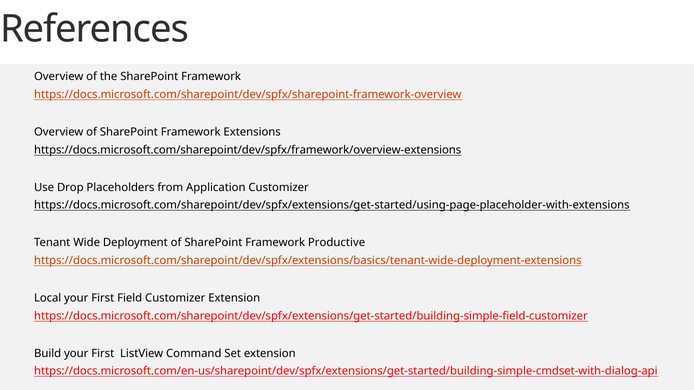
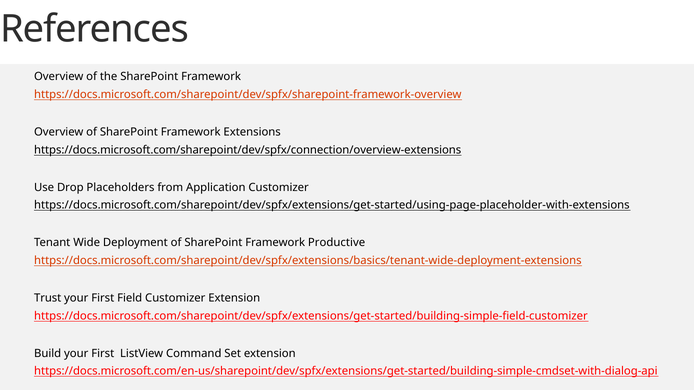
https://docs.microsoft.com/sharepoint/dev/spfx/framework/overview-extensions: https://docs.microsoft.com/sharepoint/dev/spfx/framework/overview-extensions -> https://docs.microsoft.com/sharepoint/dev/spfx/connection/overview-extensions (248, 150)
Local: Local -> Trust (48, 298)
